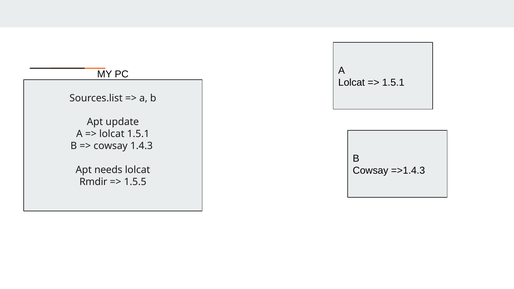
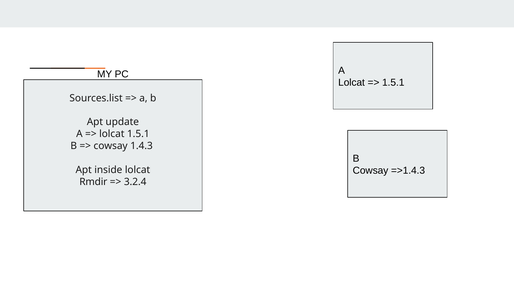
needs: needs -> inside (108, 170)
1.5.5: 1.5.5 -> 3.2.4 (135, 182)
